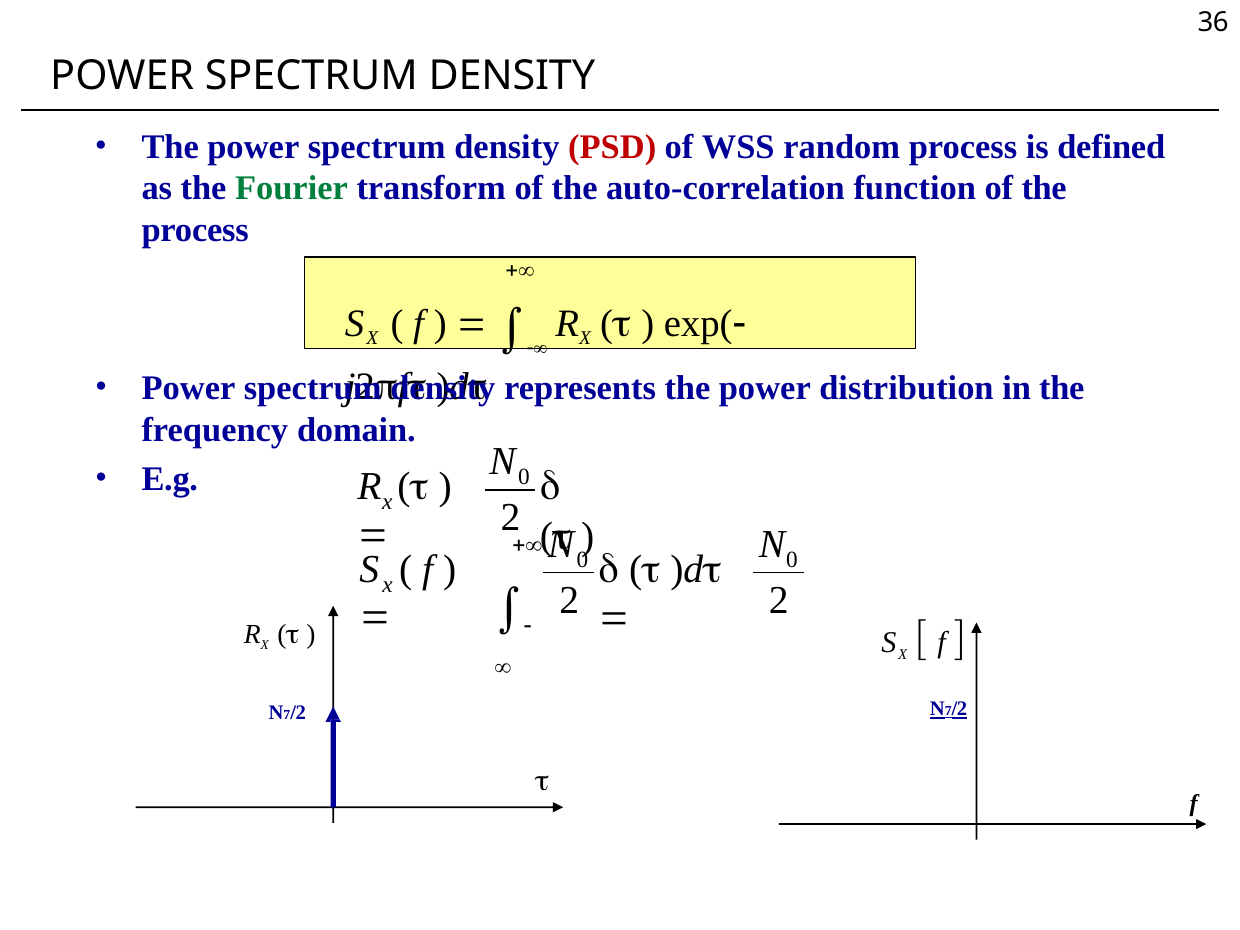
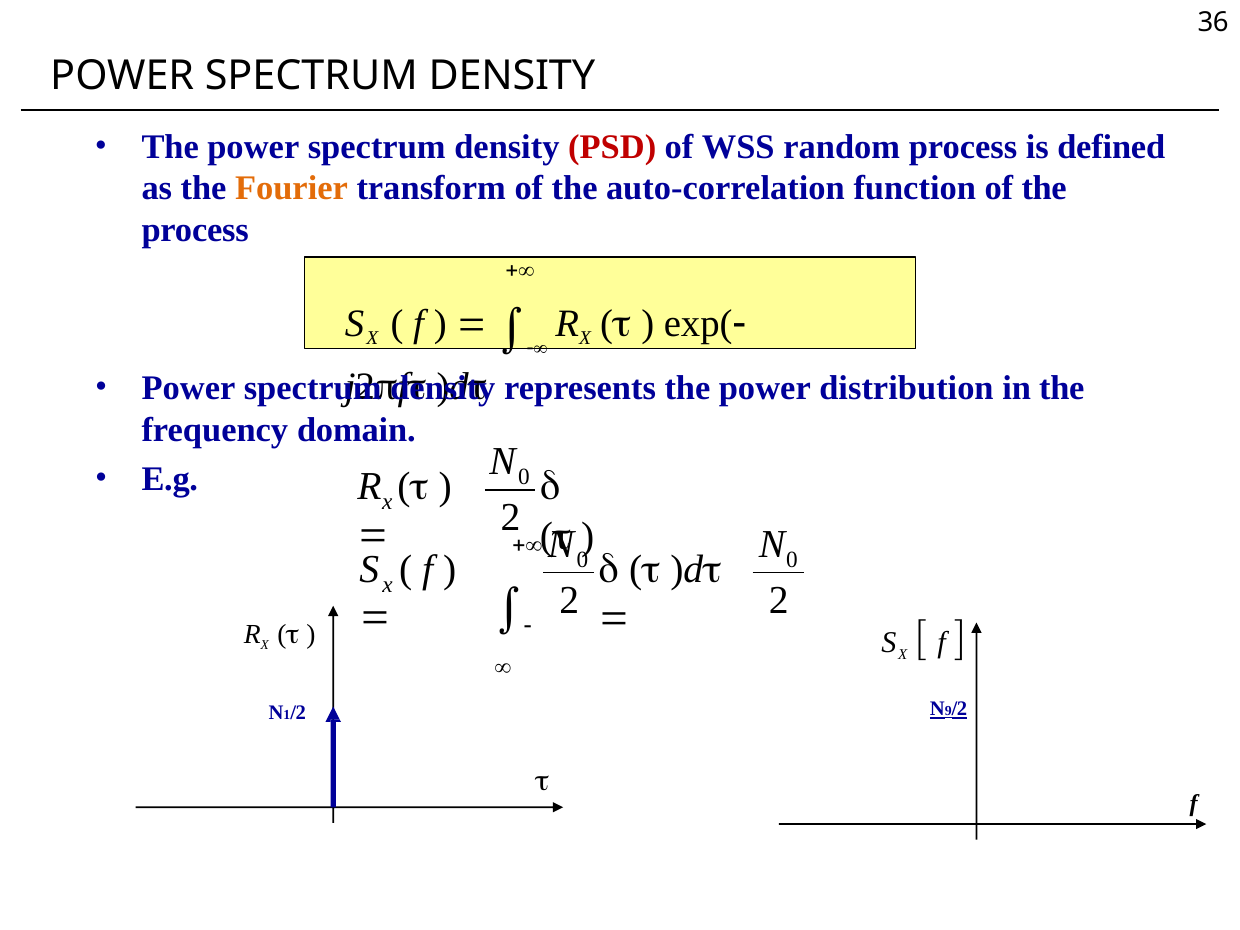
Fourier colour: green -> orange (291, 188)
7: 7 -> 9 (948, 711)
7: 7 -> 1 (287, 715)
